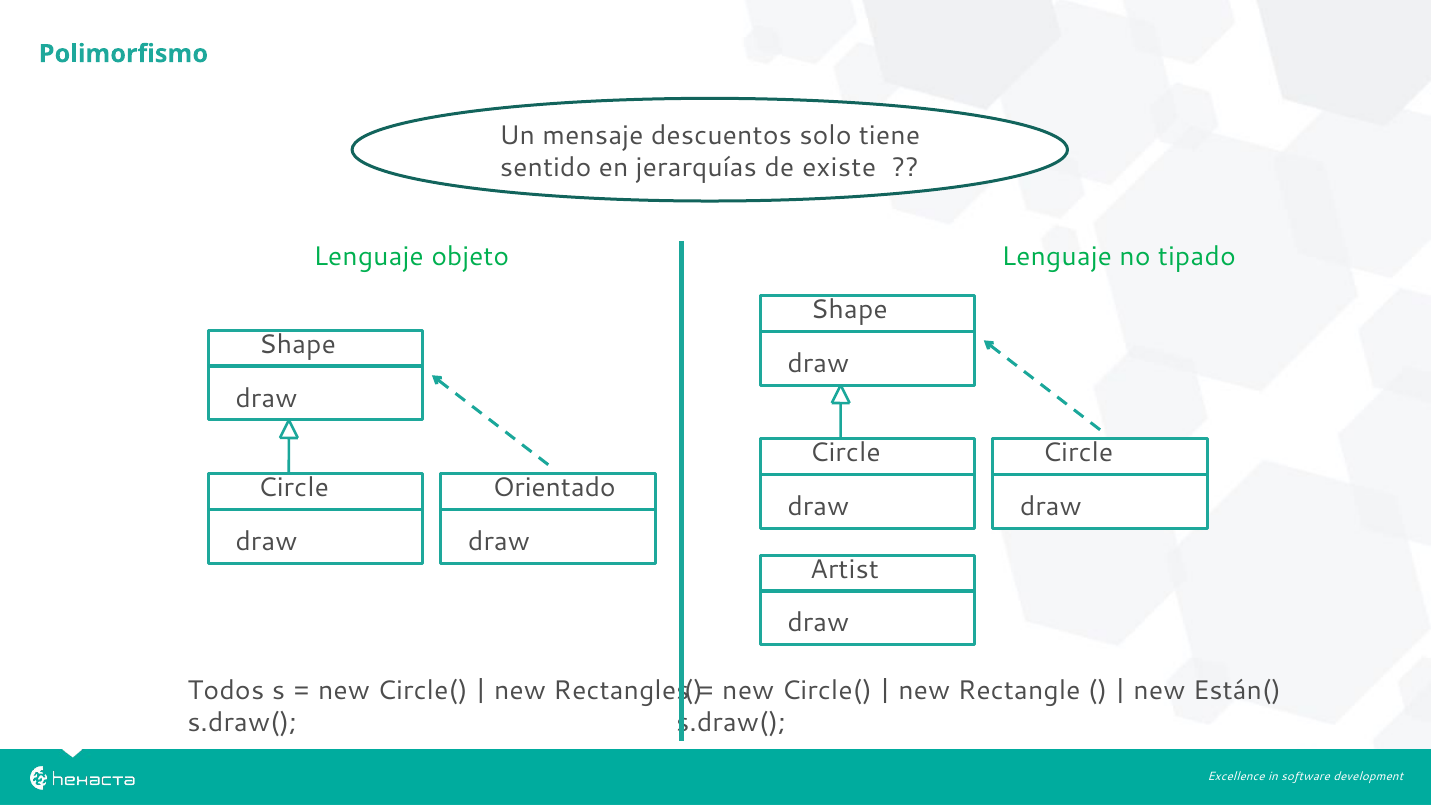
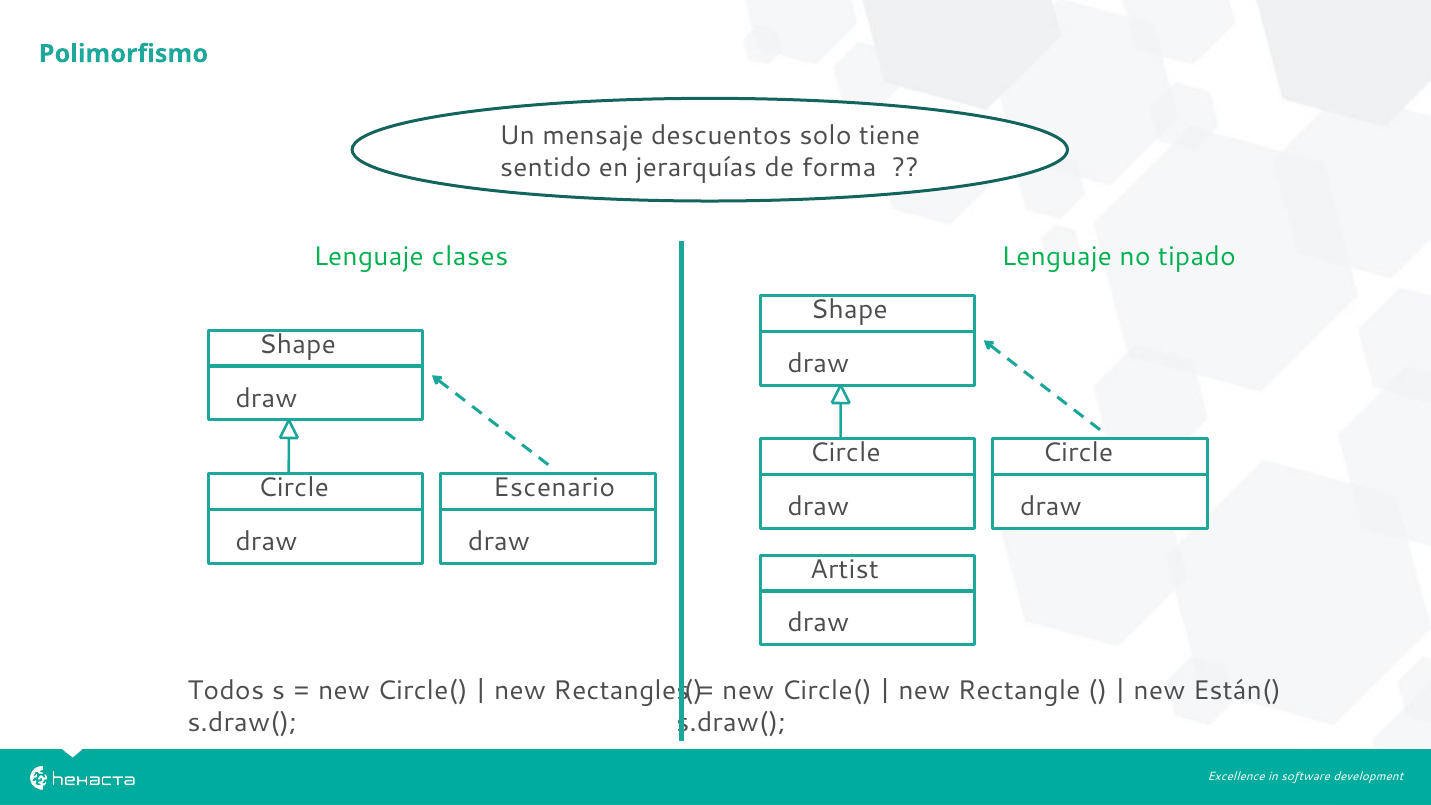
existe: existe -> forma (839, 168)
objeto: objeto -> clases (470, 257)
Orientado: Orientado -> Escenario (554, 488)
